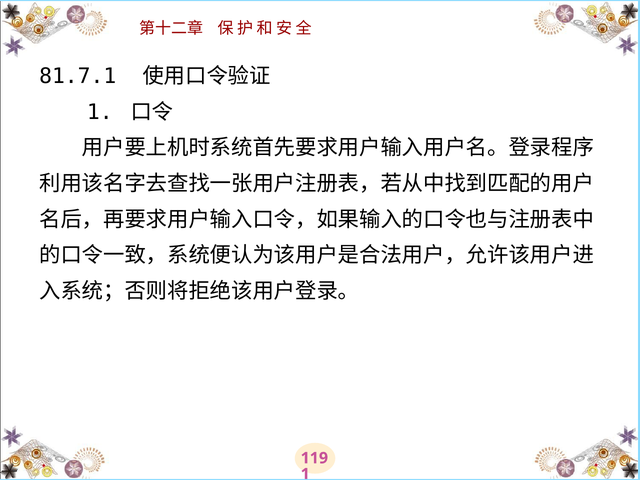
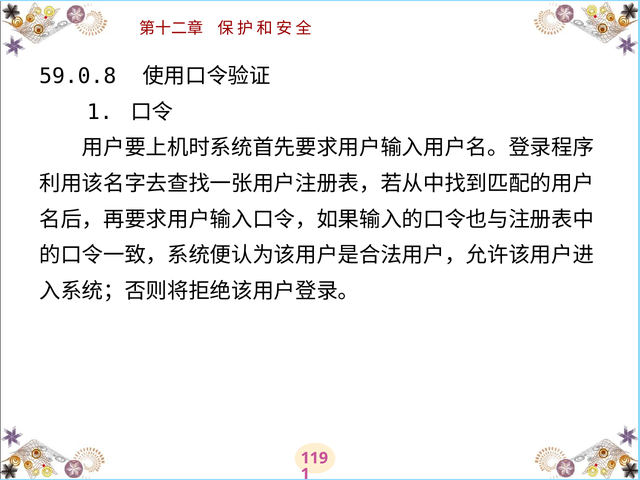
81.7.1: 81.7.1 -> 59.0.8 (78, 76)
